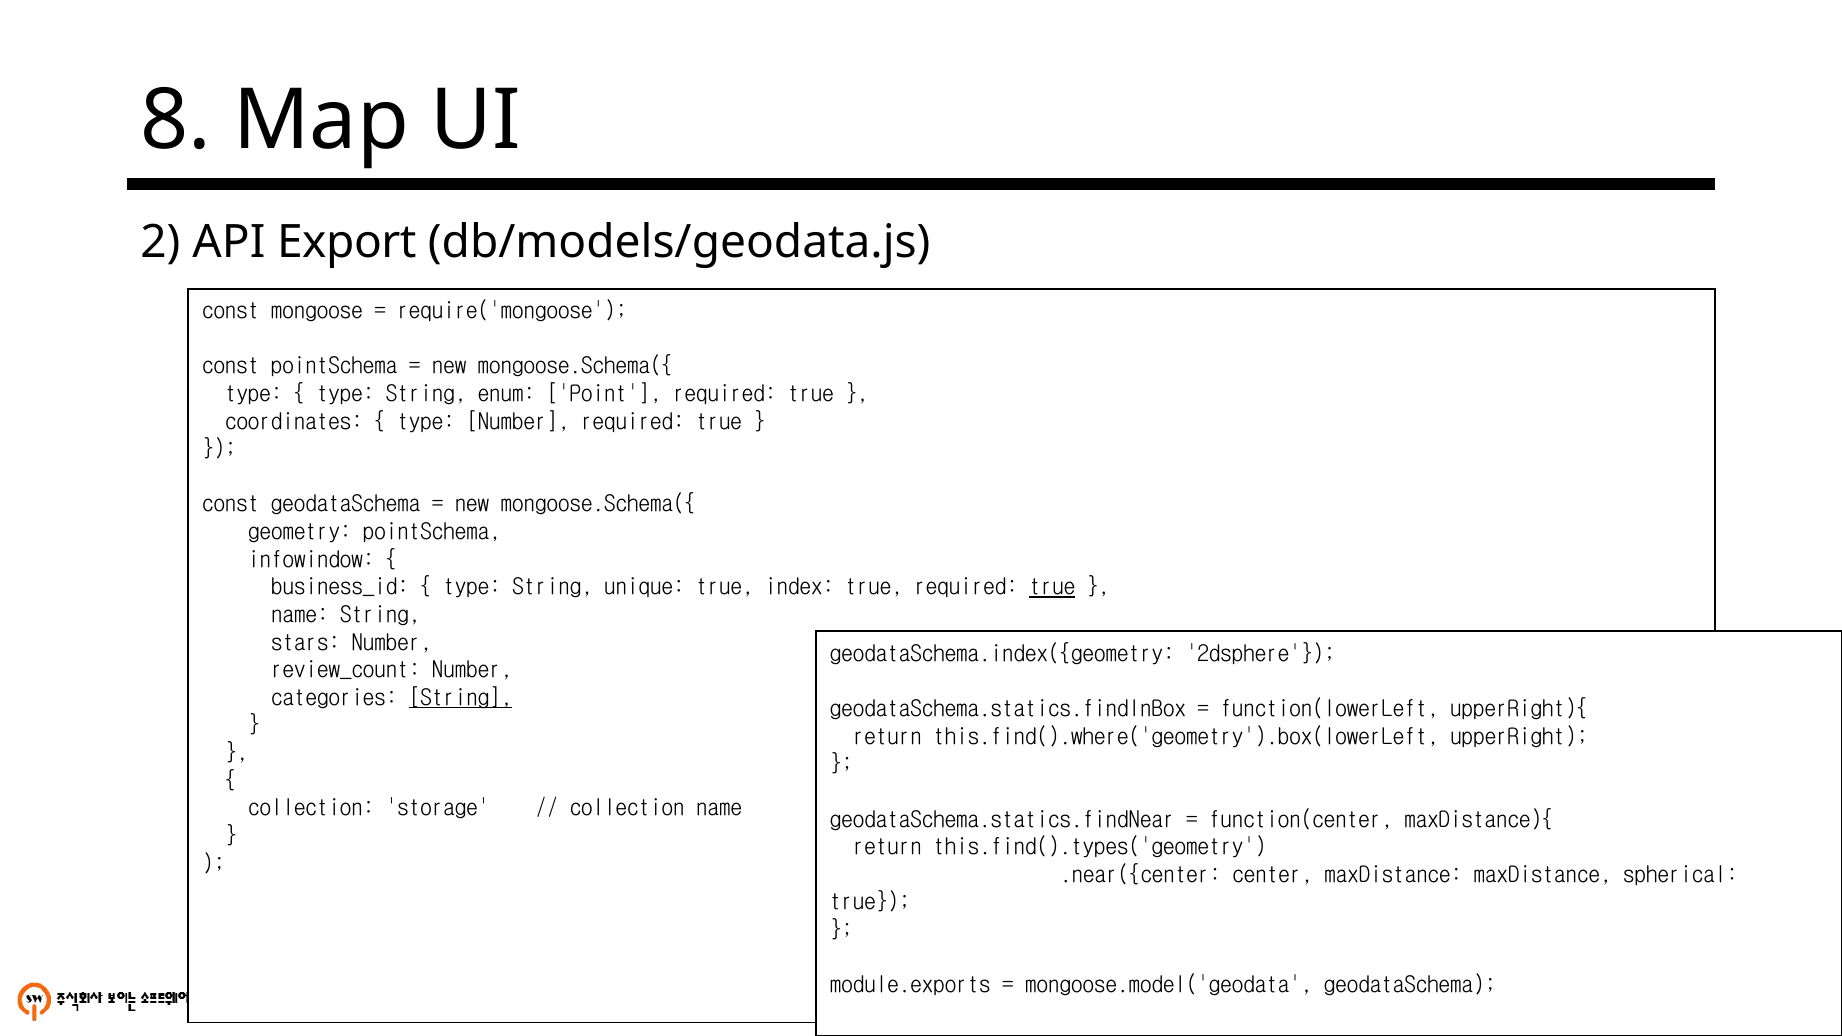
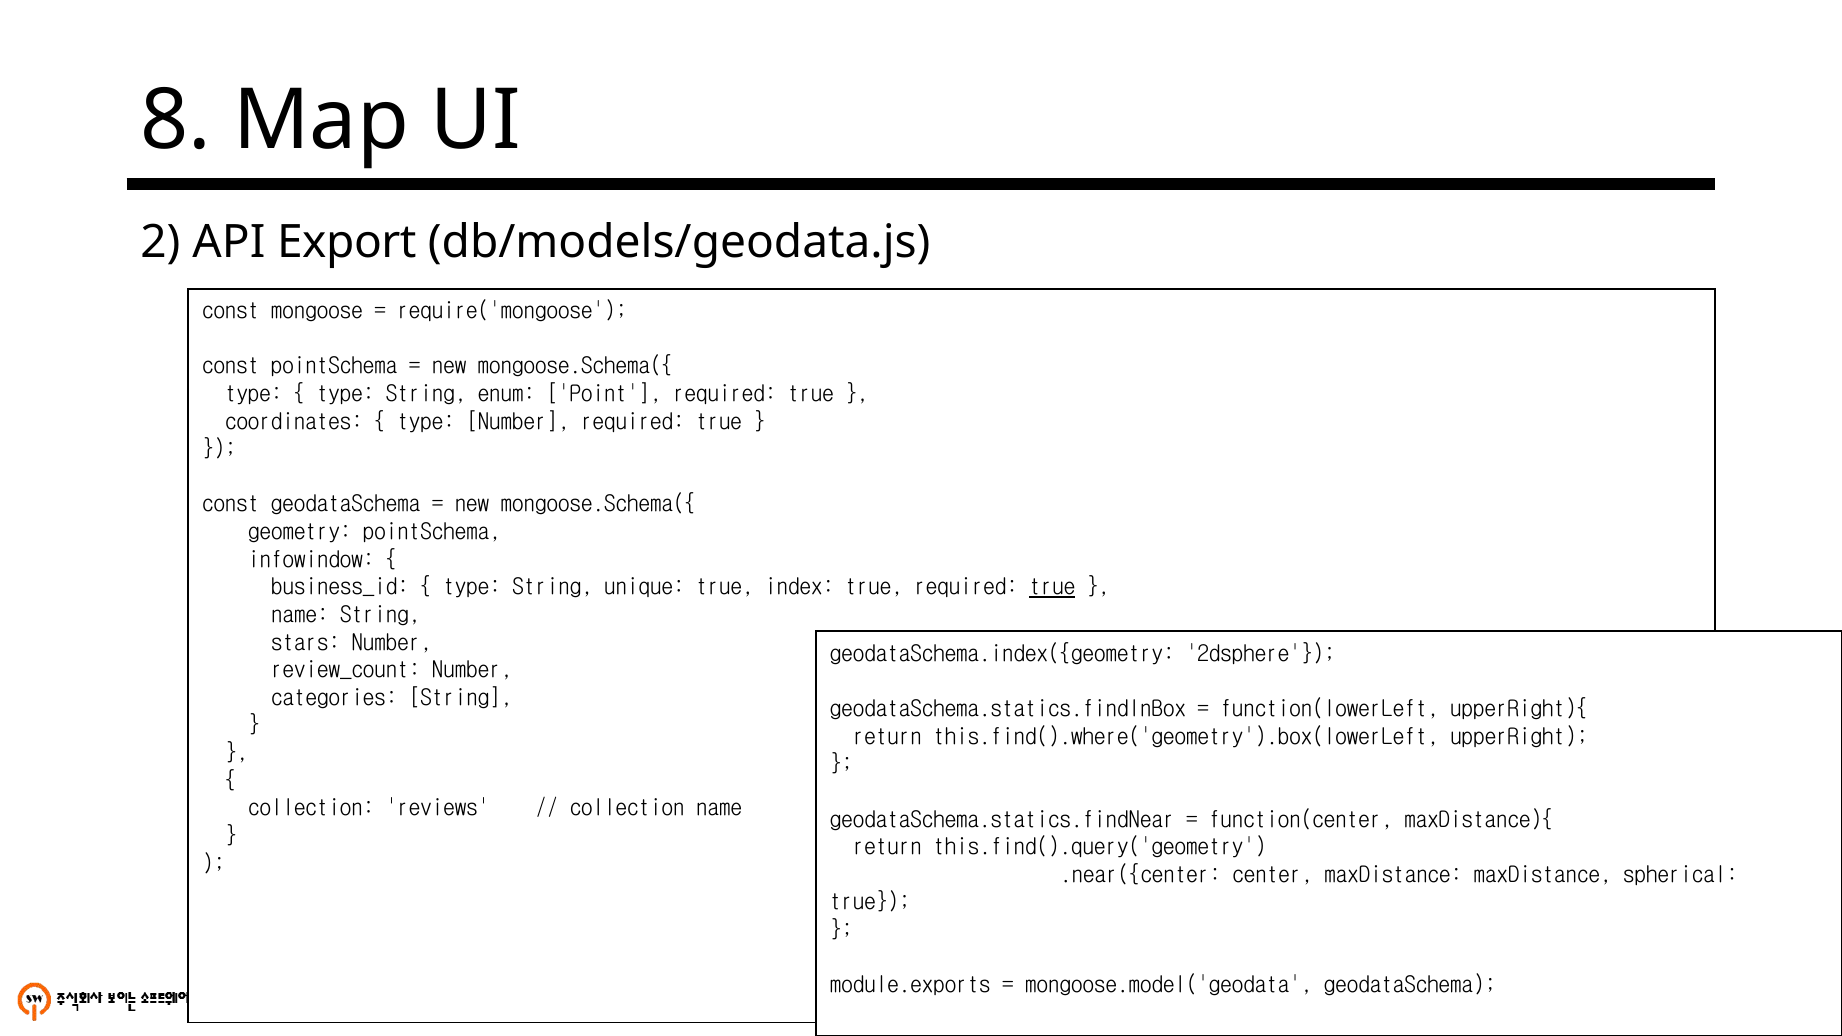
String underline: present -> none (461, 698)
storage: storage -> reviews (438, 808)
this.find().types('geometry: this.find().types('geometry -> this.find().query('geometry (1100, 847)
